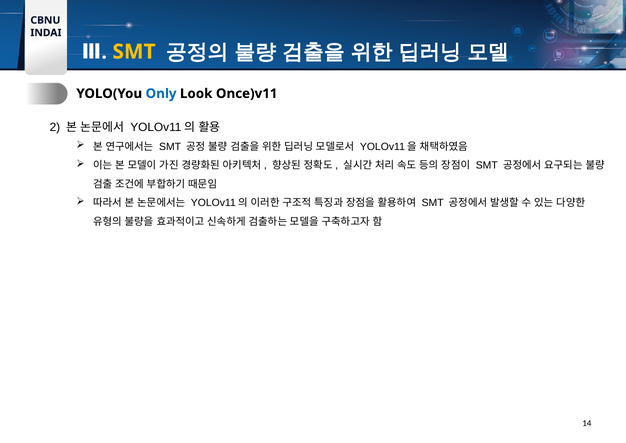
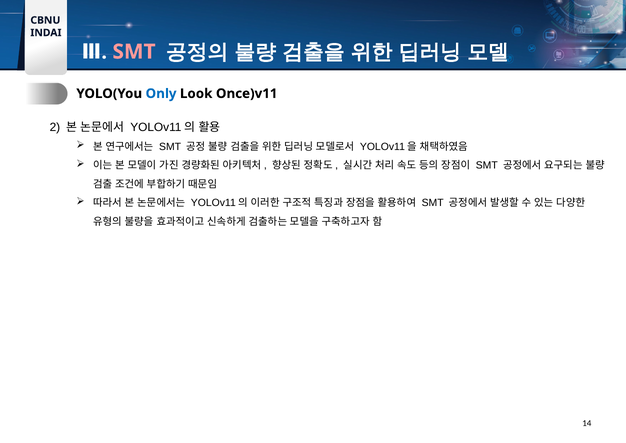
SMT colour: yellow -> pink (134, 52)
